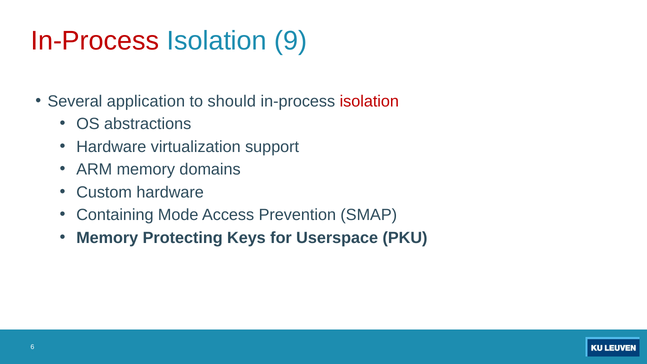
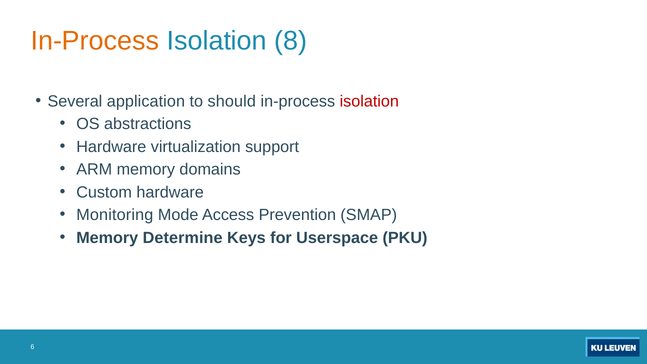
In-Process colour: red -> orange (95, 41)
9: 9 -> 8 (291, 41)
Containing: Containing -> Monitoring (115, 215)
Protecting: Protecting -> Determine (183, 238)
